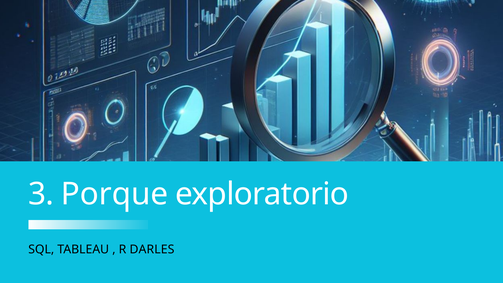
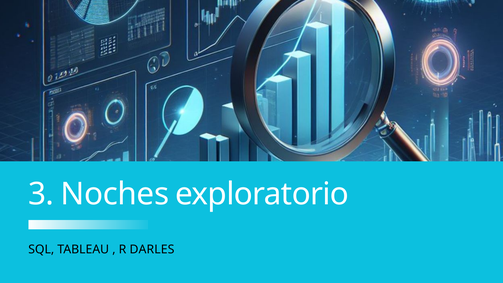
Porque: Porque -> Noches (115, 194)
